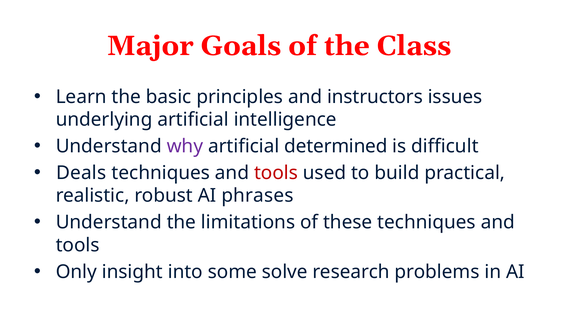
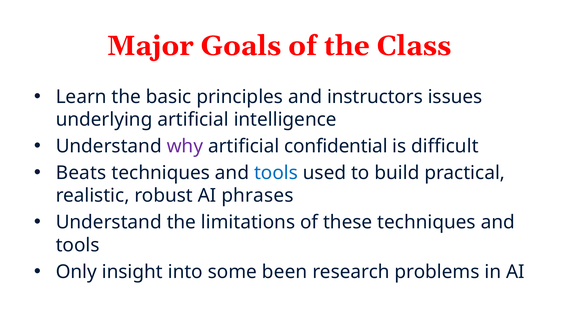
determined: determined -> confidential (336, 146)
Deals: Deals -> Beats (81, 173)
tools colour: red -> blue (276, 173)
solve: solve -> been (285, 272)
